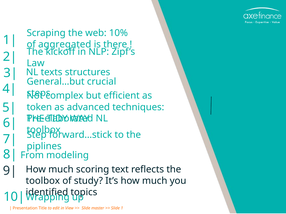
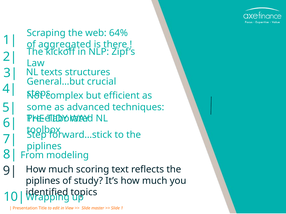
10%: 10% -> 64% (118, 33)
token: token -> some (39, 107)
toolbox: toolbox -> piplines (43, 181)
